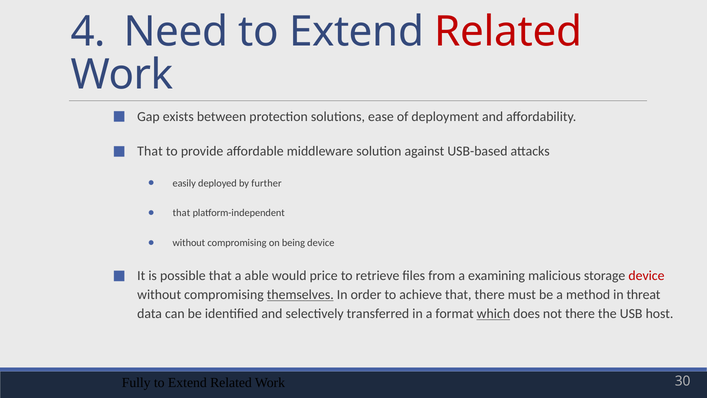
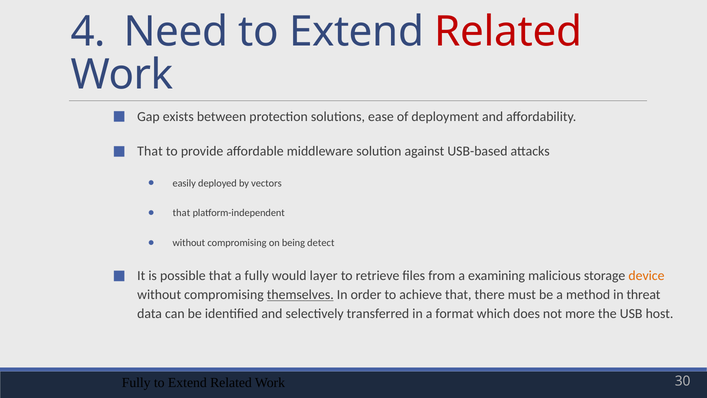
further: further -> vectors (266, 183)
being device: device -> detect (321, 243)
a able: able -> fully (257, 276)
price: price -> layer (324, 276)
device colour: red -> orange (646, 276)
which underline: present -> none (493, 314)
not there: there -> more (580, 314)
